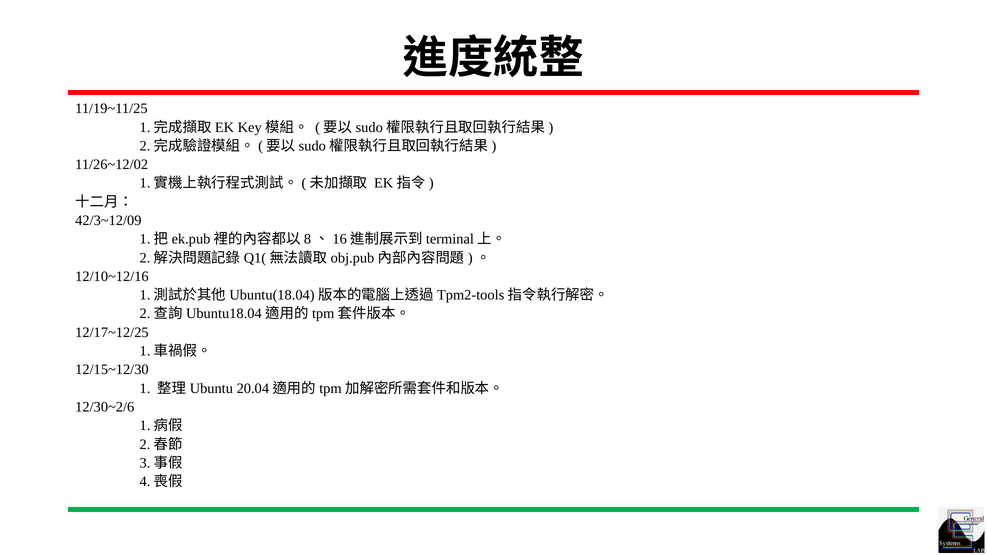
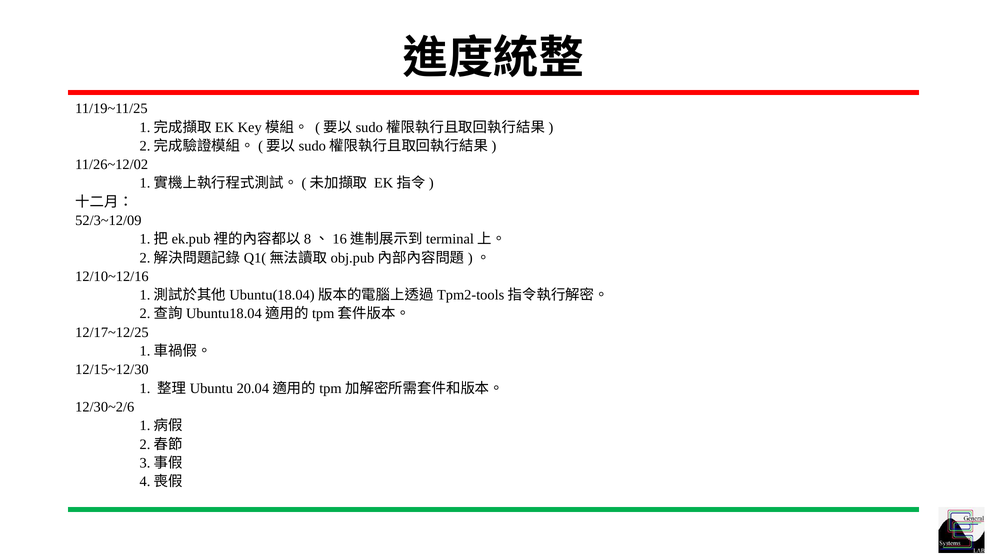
42/3~12/09: 42/3~12/09 -> 52/3~12/09 (108, 221)
